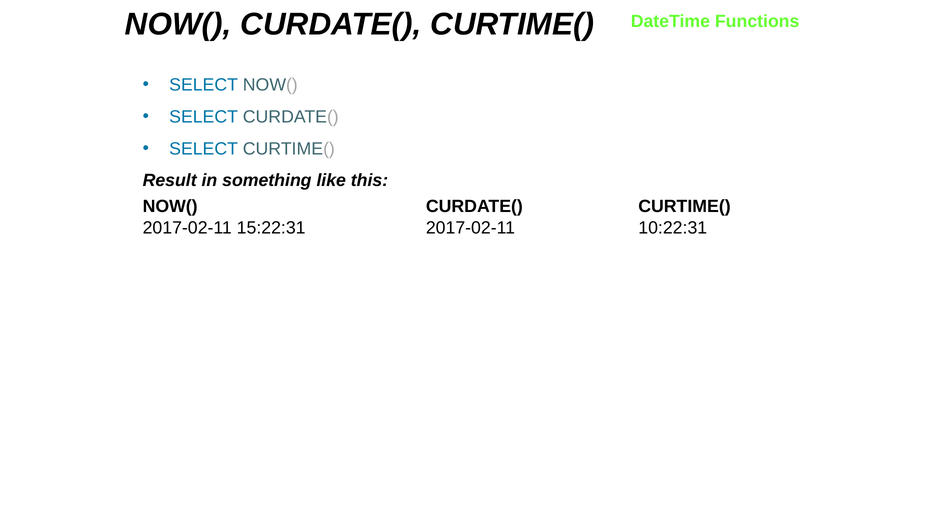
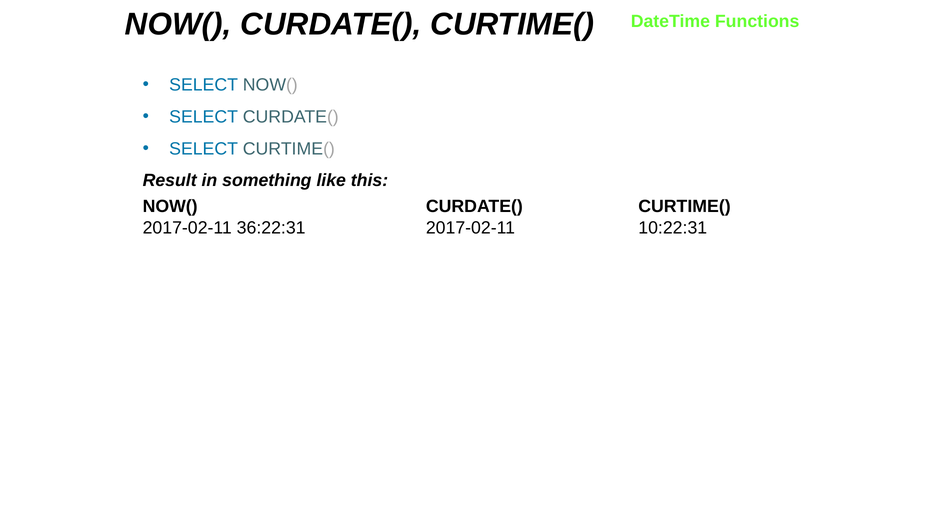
15:22:31: 15:22:31 -> 36:22:31 (271, 228)
